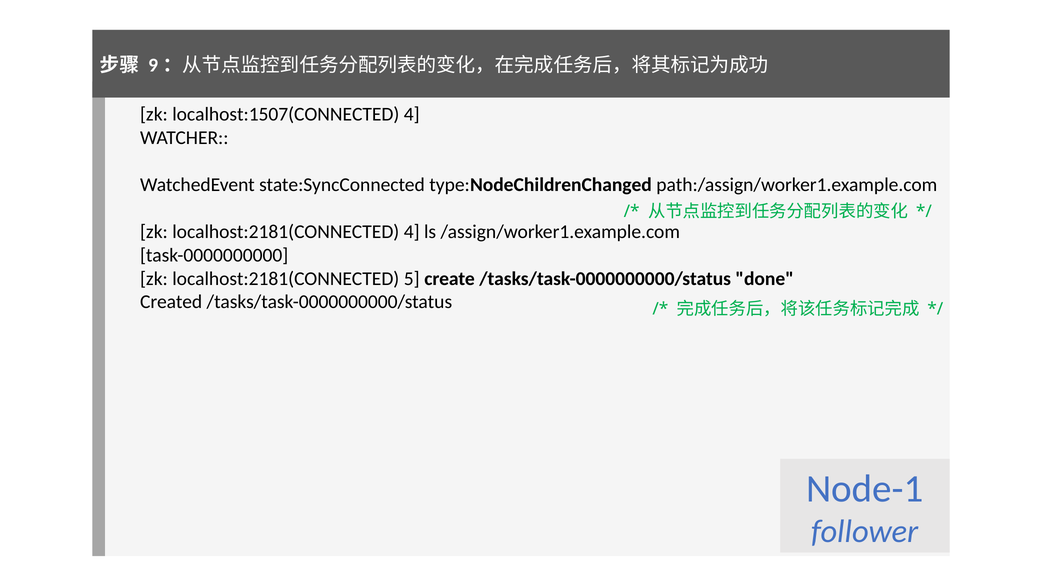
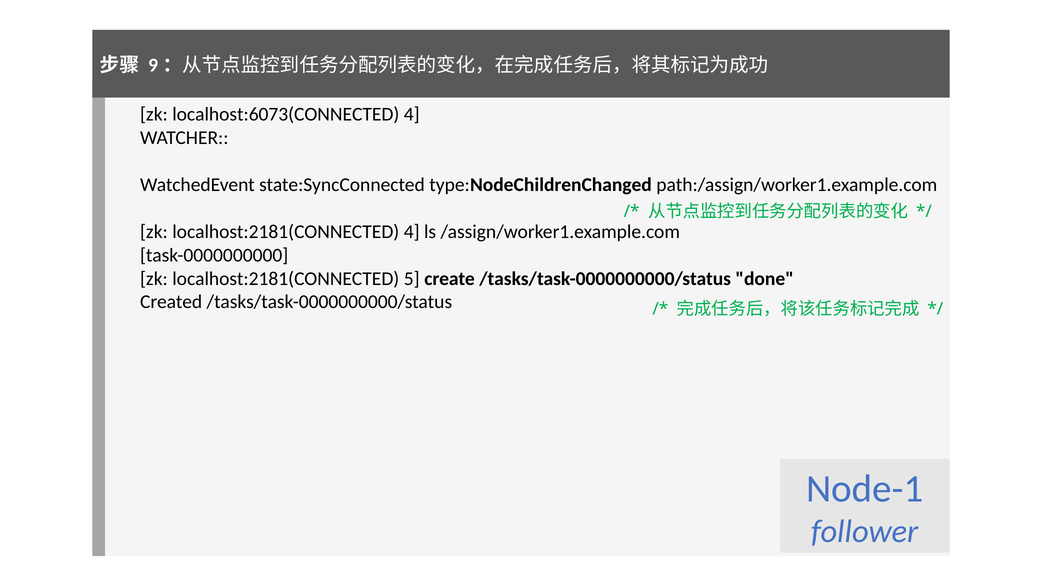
localhost:1507(CONNECTED: localhost:1507(CONNECTED -> localhost:6073(CONNECTED (286, 114)
